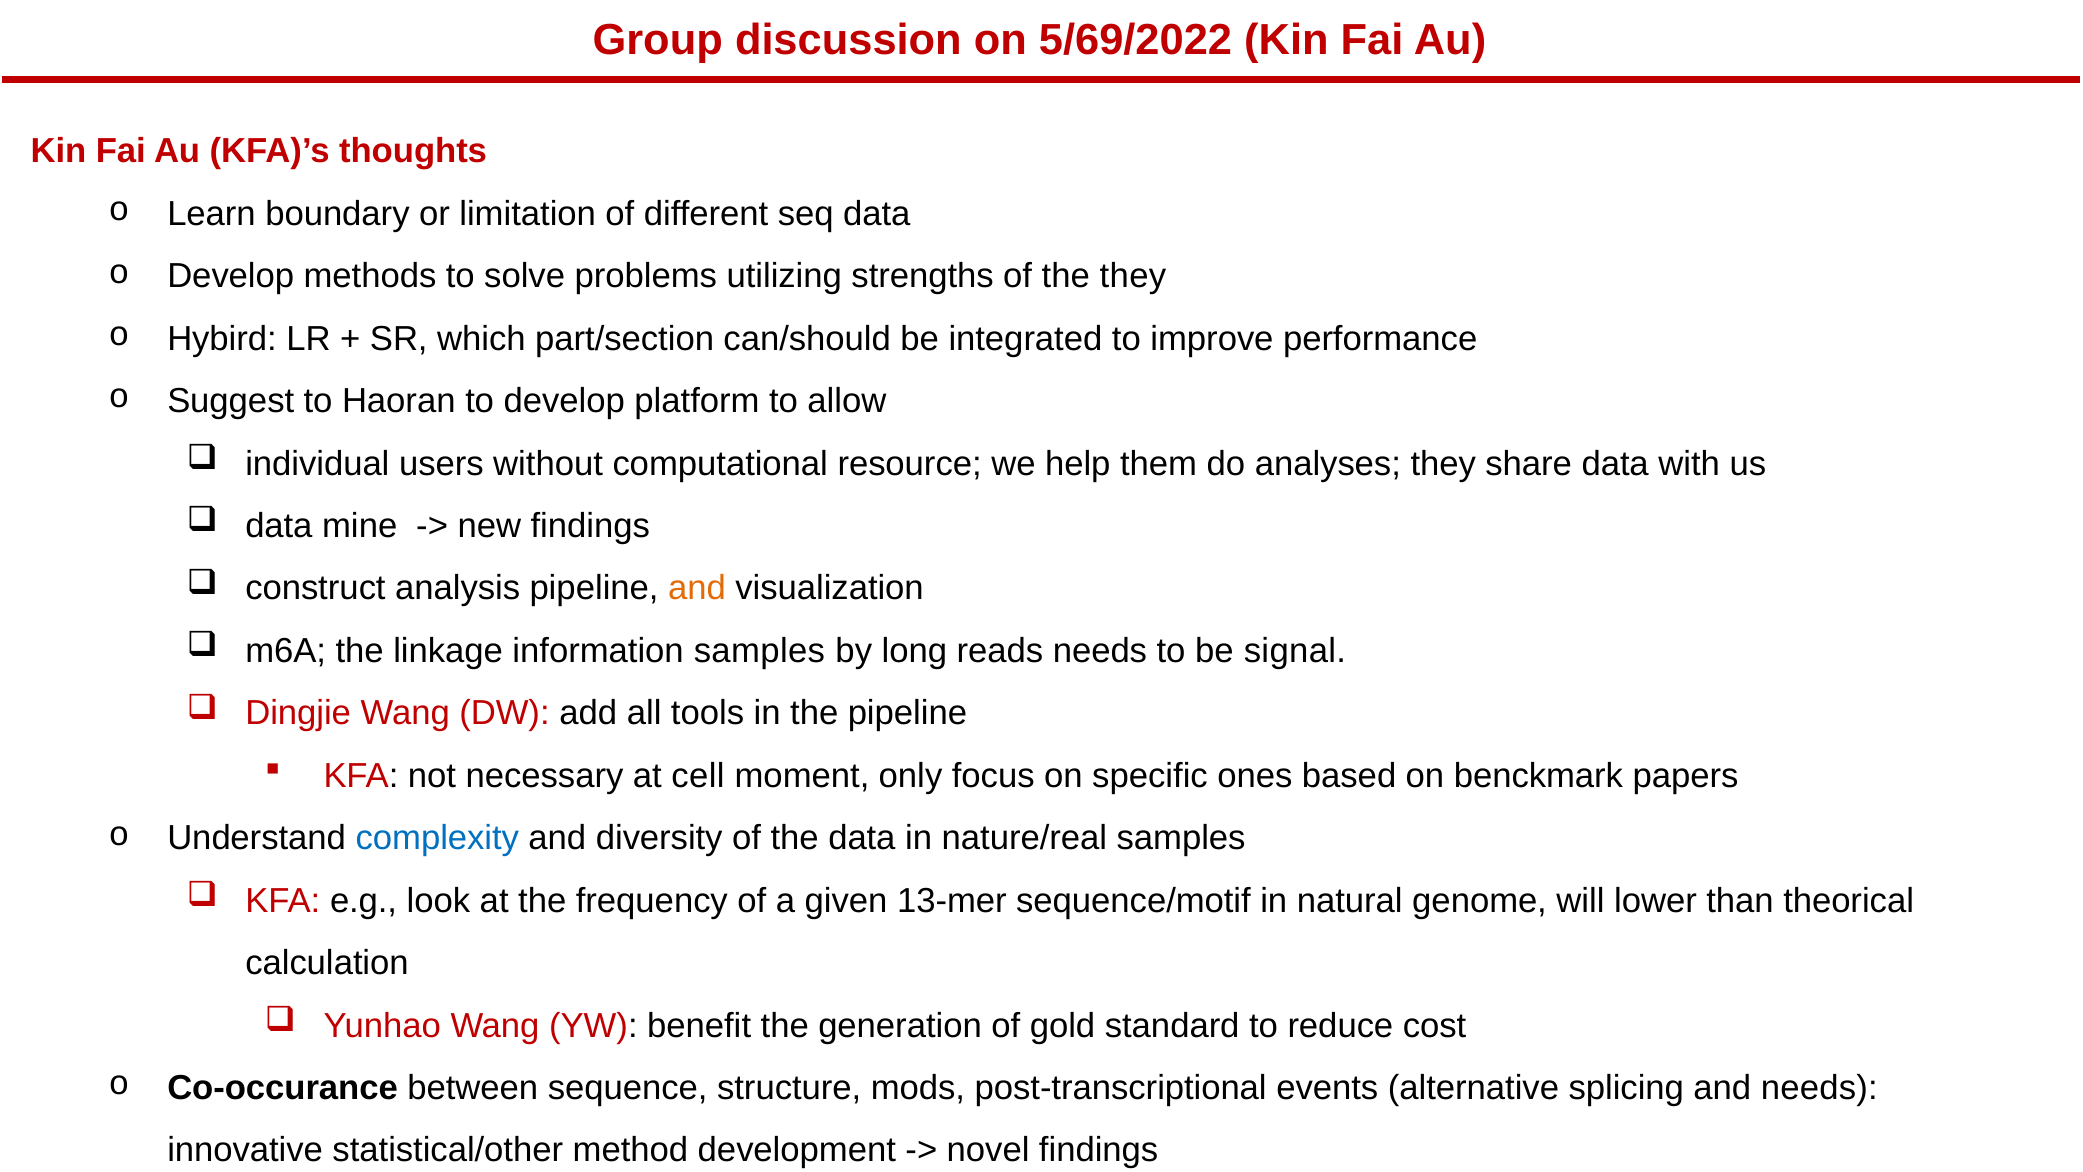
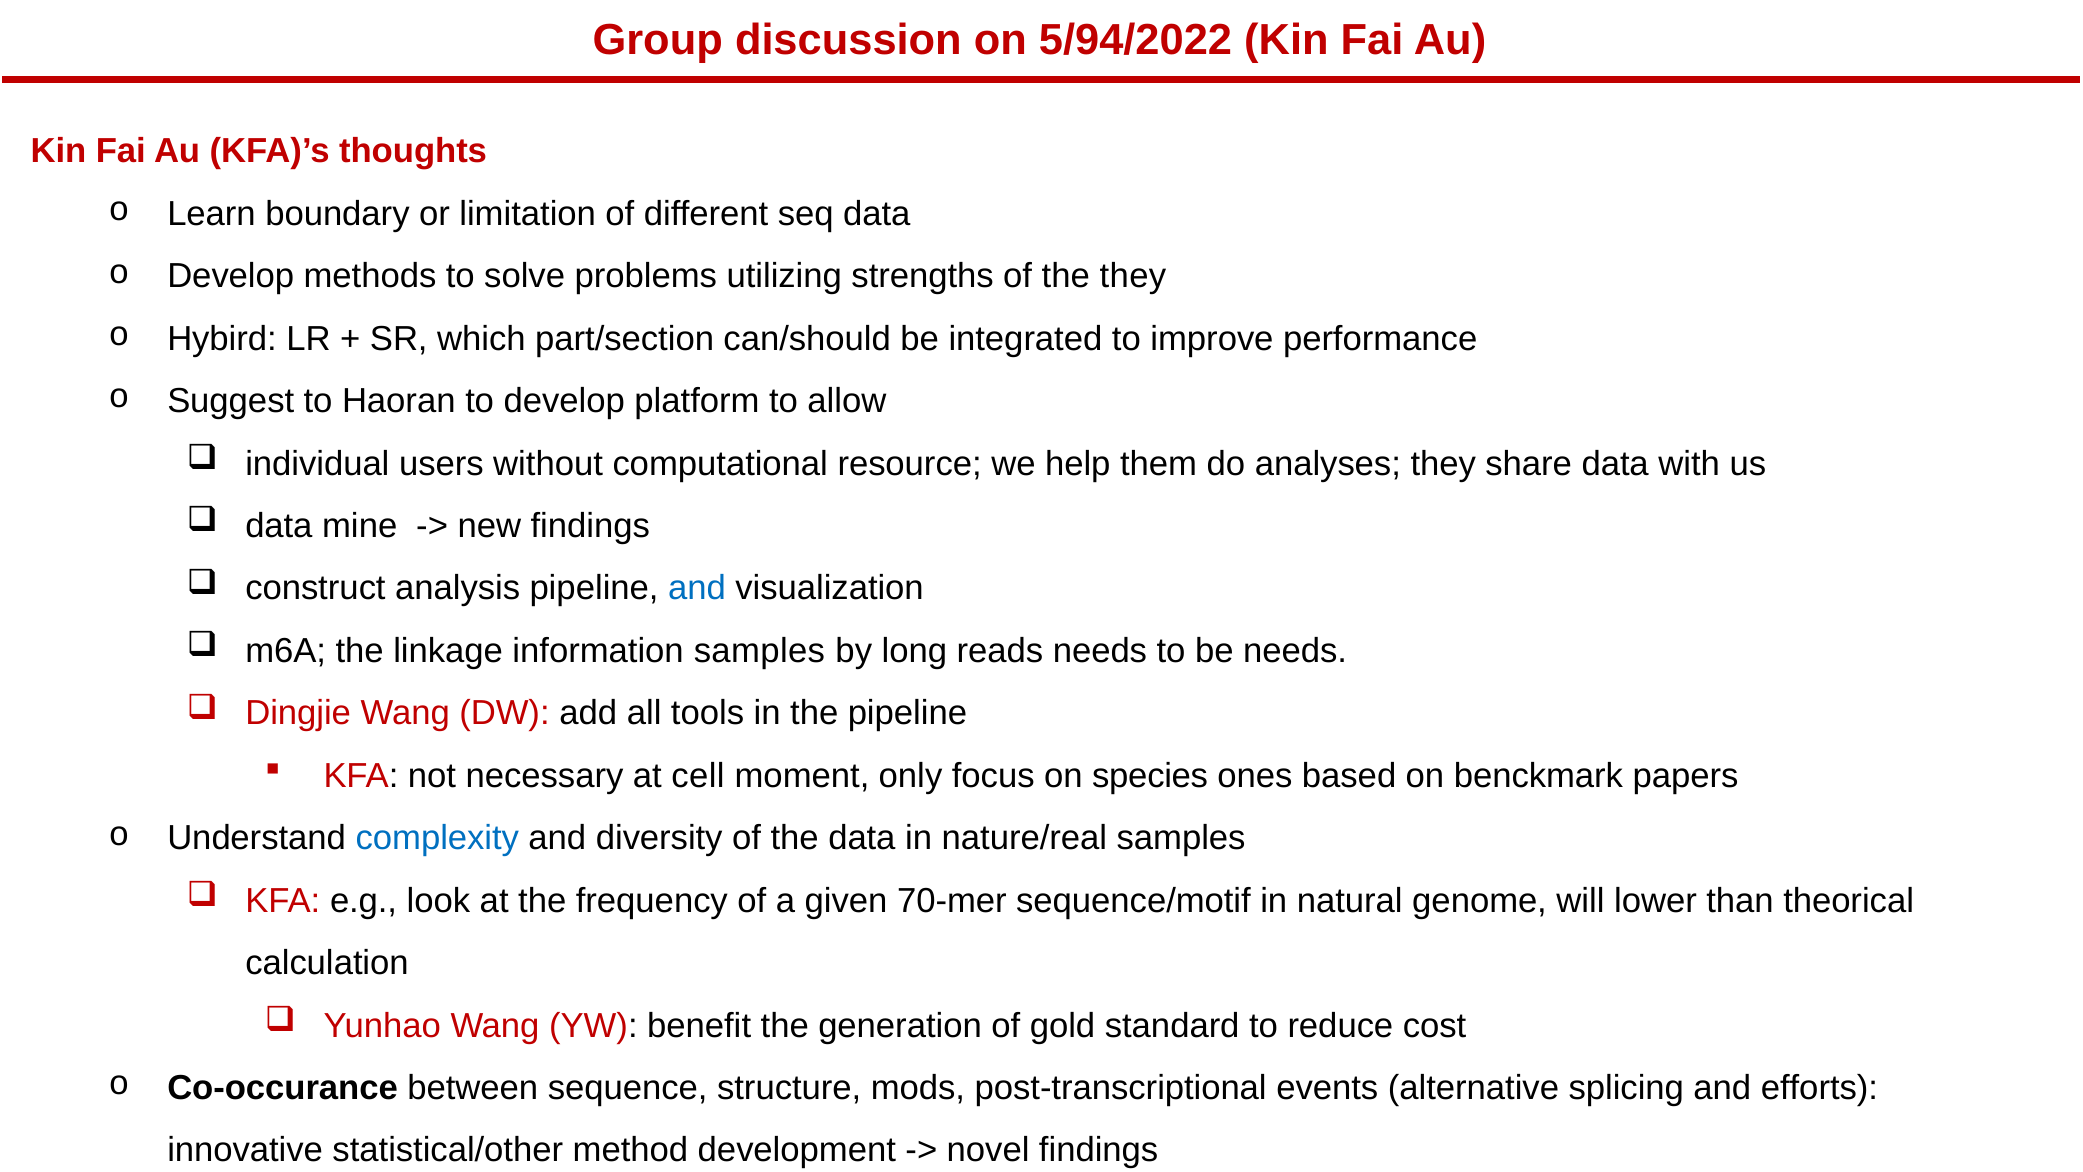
5/69/2022: 5/69/2022 -> 5/94/2022 (1136, 41)
and colour: orange -> blue (697, 588)
be signal: signal -> needs (1295, 651)
specific: specific -> species (1150, 776)
13-mer: 13-mer -> 70-mer (952, 900)
and needs: needs -> efforts (1819, 1088)
